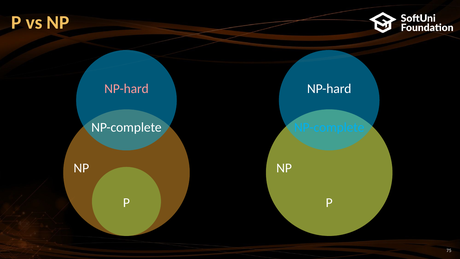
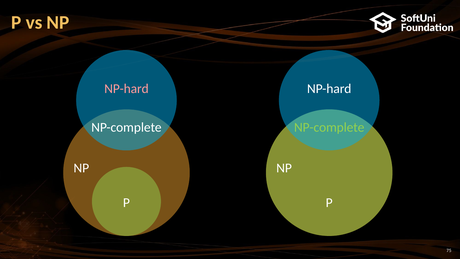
NP-complete colour: light blue -> light green (329, 127)
